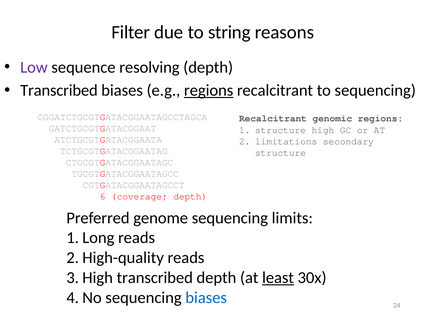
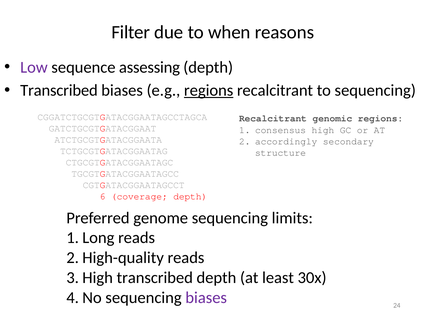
string: string -> when (229, 32)
resolving: resolving -> assessing (150, 67)
structure: structure -> consensus (280, 130)
limitations: limitations -> accordingly (286, 141)
least underline: present -> none (278, 277)
biases colour: blue -> purple (206, 297)
